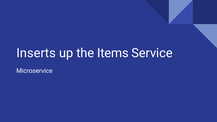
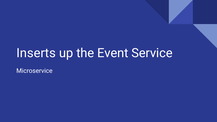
Items: Items -> Event (113, 53)
